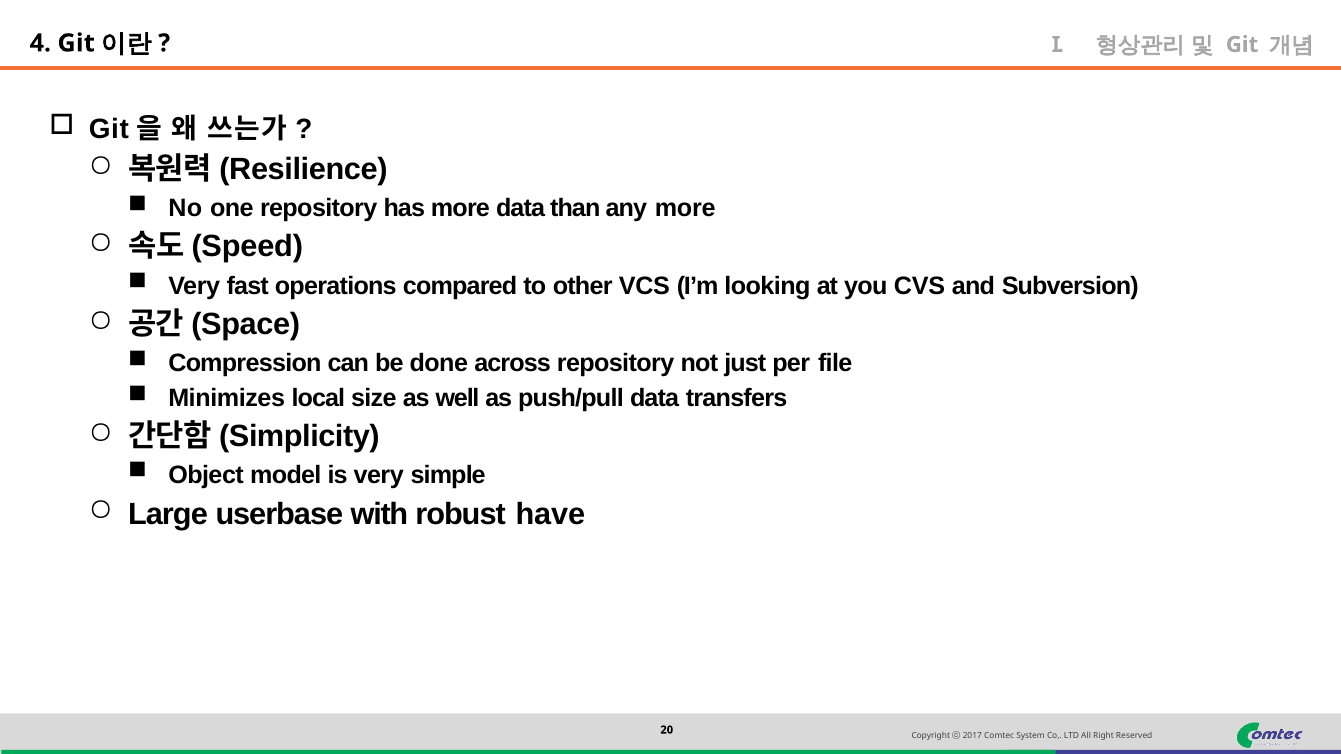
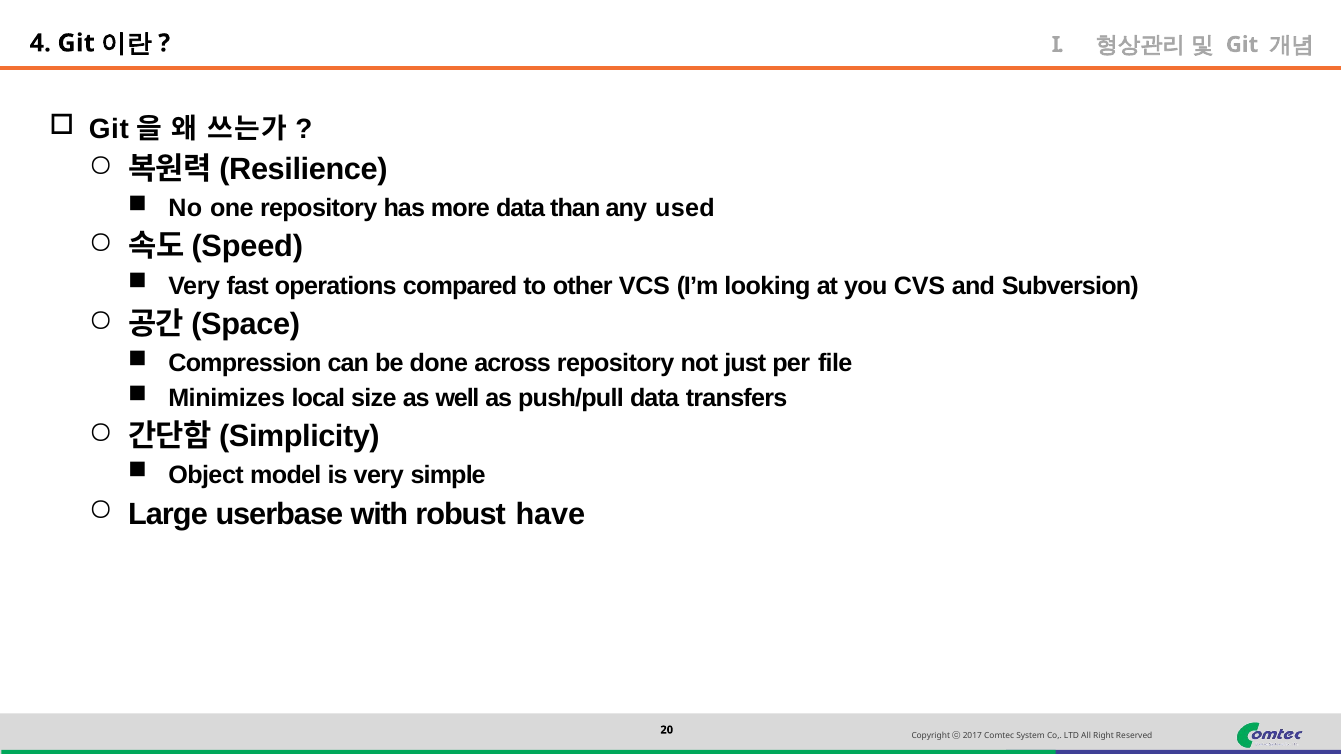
any more: more -> used (685, 209)
